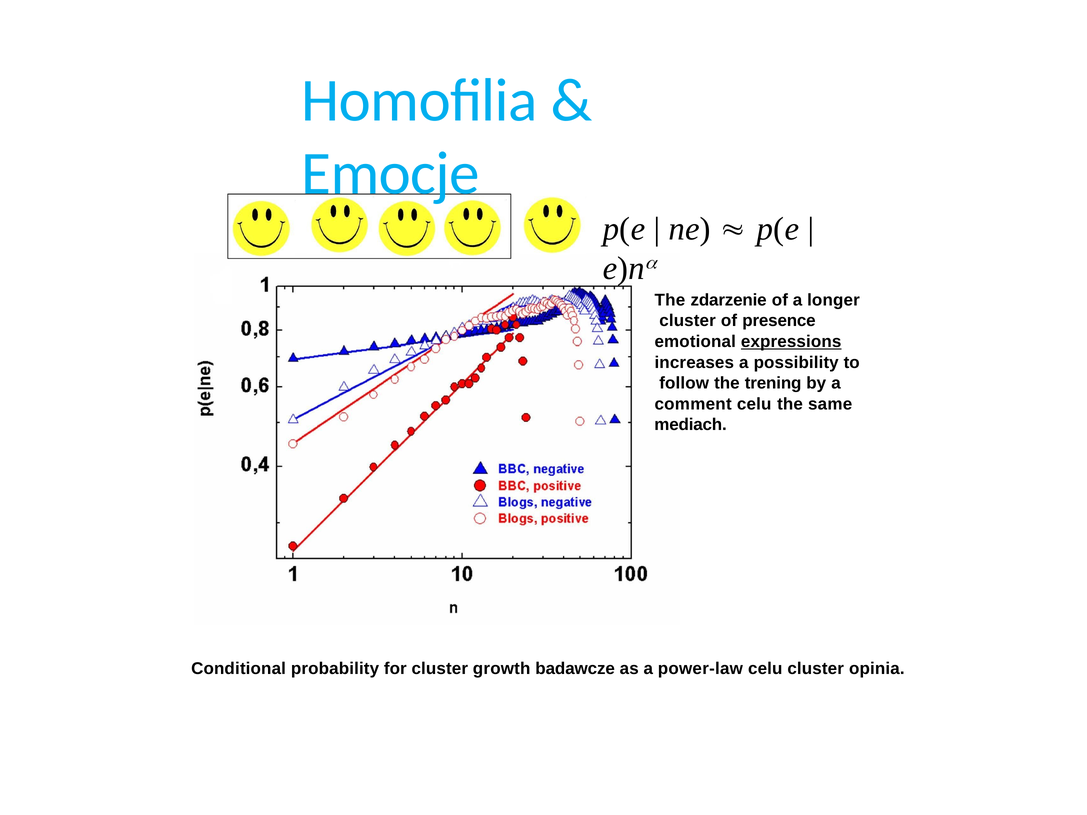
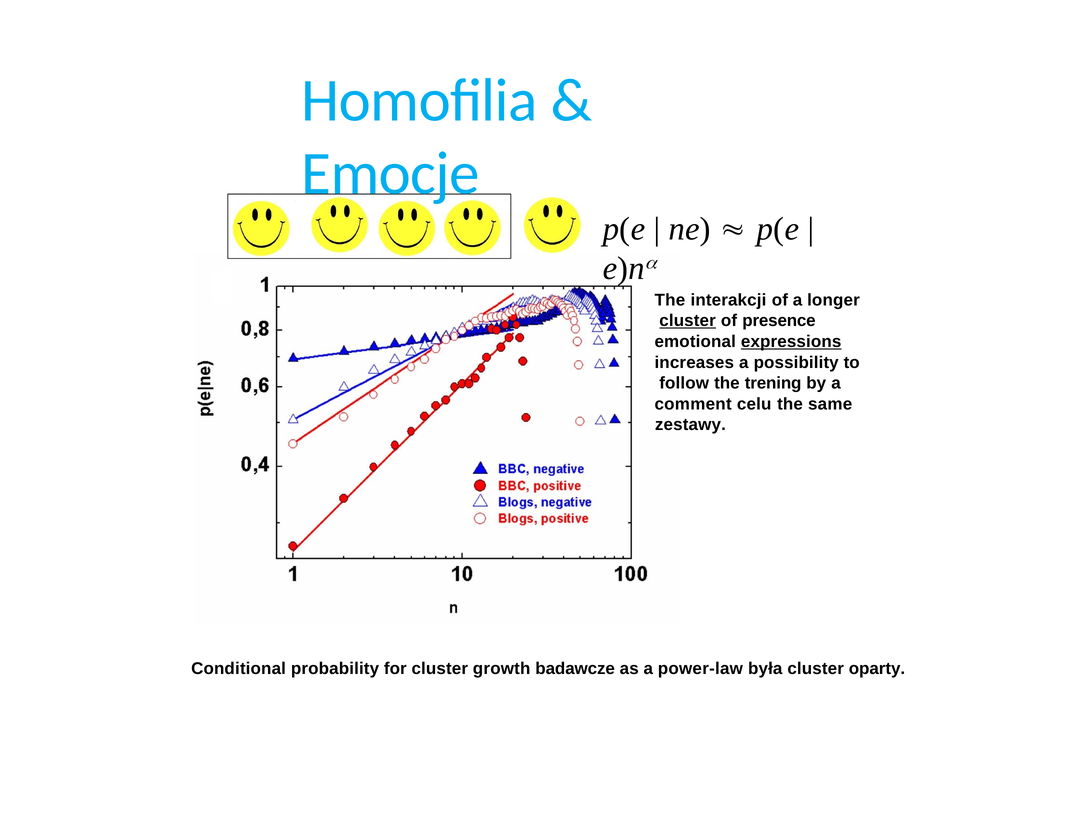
zdarzenie: zdarzenie -> interakcji (728, 300)
cluster underline: none -> present (688, 321)
mediach: mediach -> zestawy (690, 425)
power-law celu: celu -> była (765, 669)
opinia: opinia -> oparty (877, 669)
